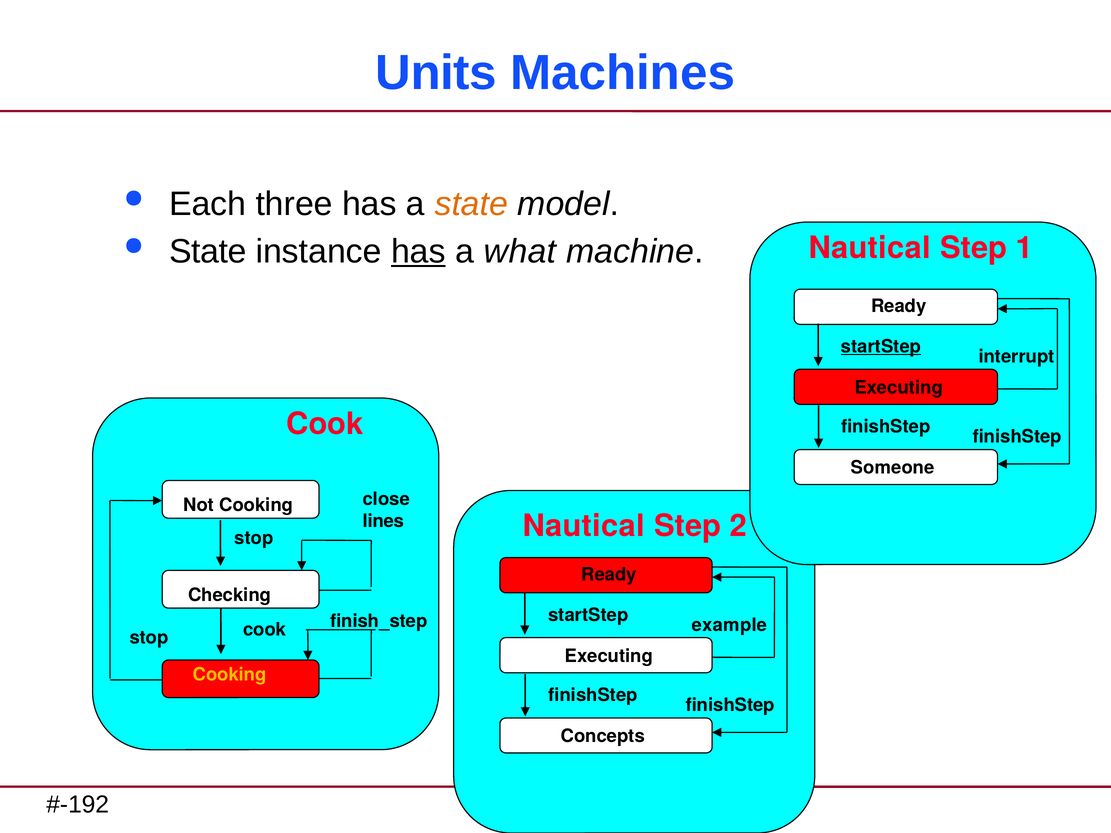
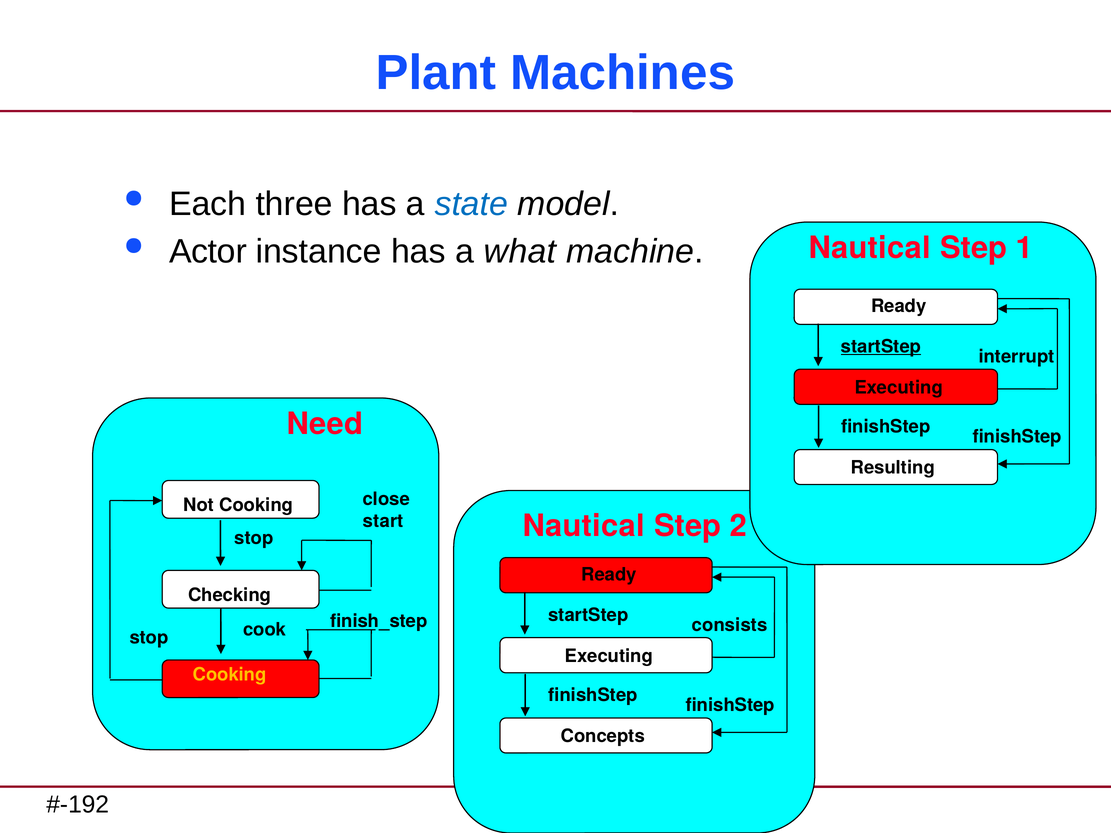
Units: Units -> Plant (436, 73)
state colour: orange -> blue (471, 204)
State: State -> Actor (208, 252)
has underline: present -> none (418, 252)
Cook: Cook -> Need (325, 424)
Someone: Someone -> Resulting (893, 468)
lines: lines -> start (383, 521)
example: example -> consists (730, 625)
